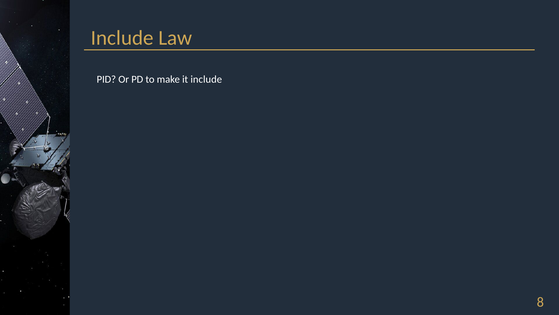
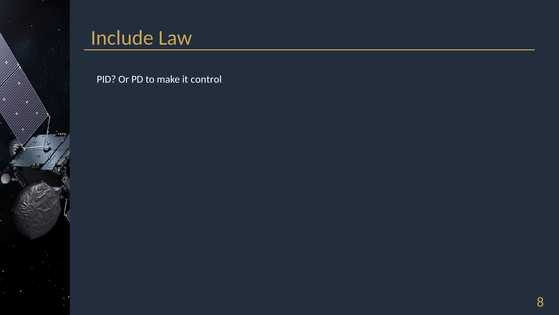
it include: include -> control (206, 79)
